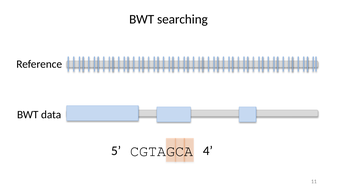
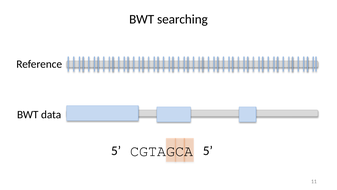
5 4: 4 -> 5 (208, 150)
